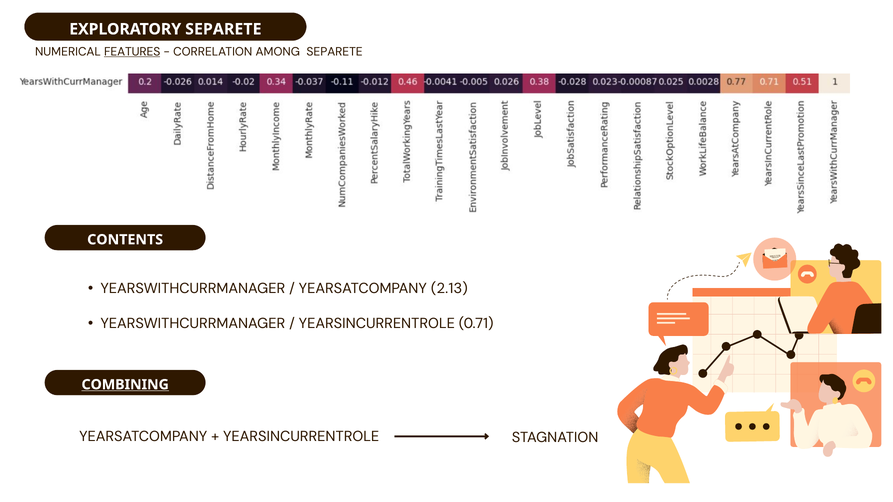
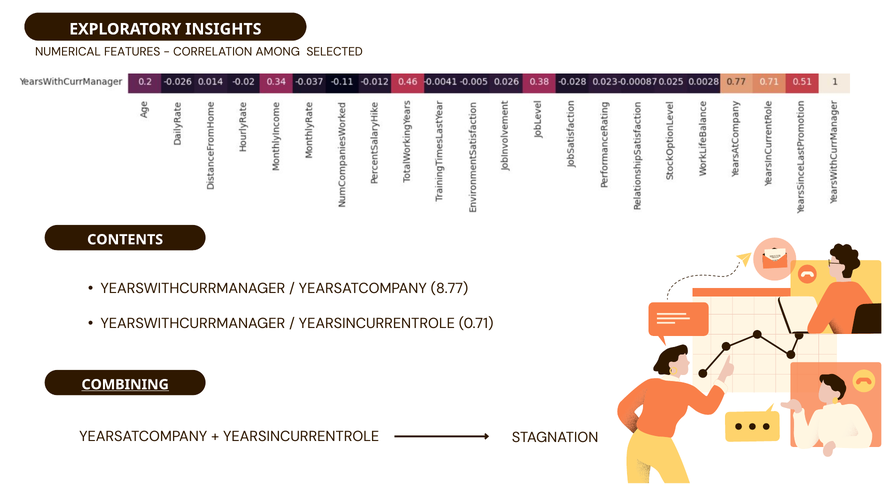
EXPLORATORY SEPARETE: SEPARETE -> INSIGHTS (223, 29)
FEATURES underline: present -> none (132, 52)
AMONG SEPARETE: SEPARETE -> SELECTED (335, 52)
2.13: 2.13 -> 8.77 (450, 289)
